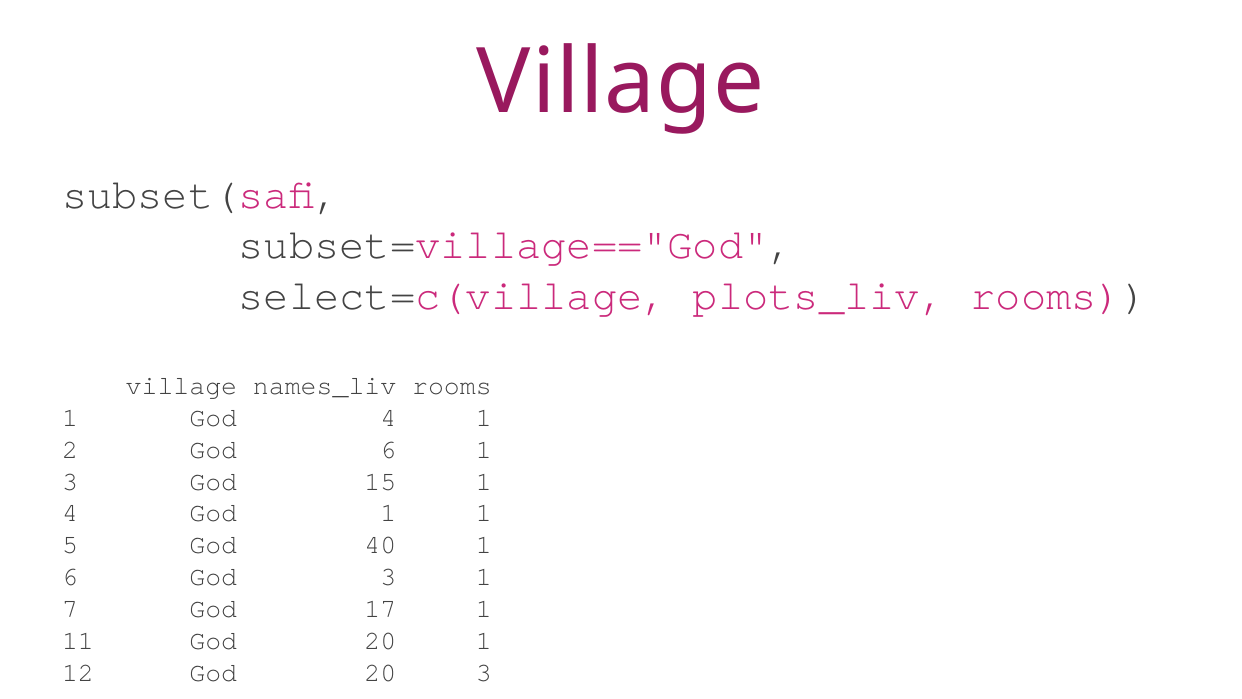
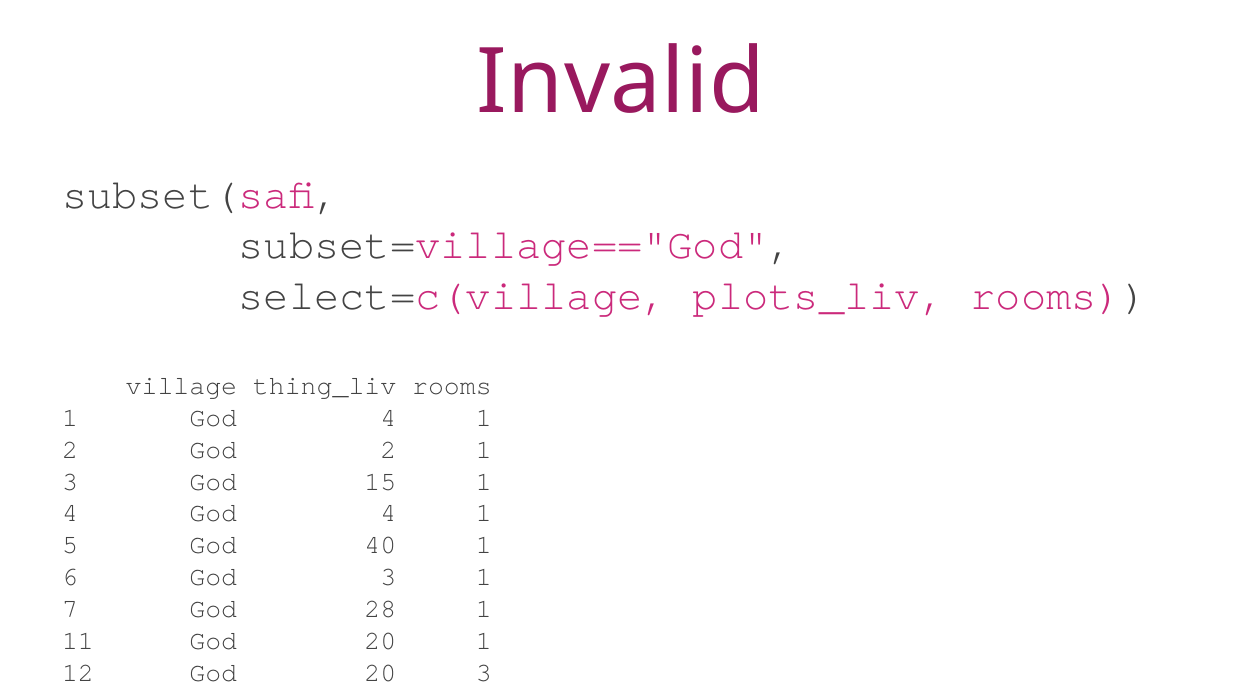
Village: Village -> Invalid (621, 83)
names_liv: names_liv -> thing_liv (325, 386)
God 6: 6 -> 2 (388, 449)
4 God 1: 1 -> 4 (388, 513)
17: 17 -> 28 (380, 608)
